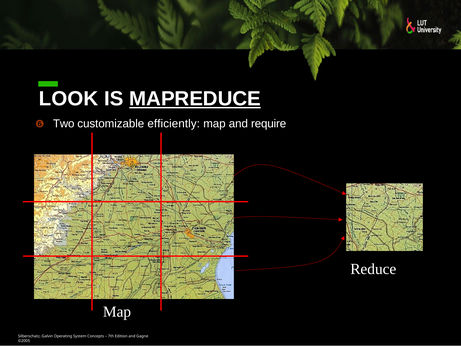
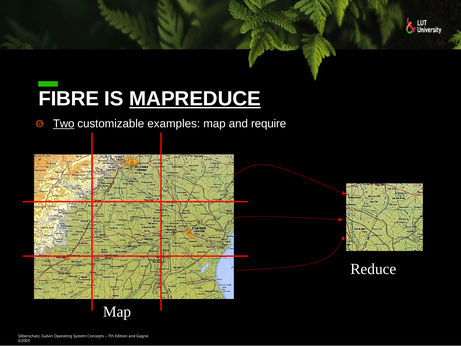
LOOK: LOOK -> FIBRE (69, 99)
Two underline: none -> present (64, 124)
efficiently: efficiently -> examples (174, 124)
